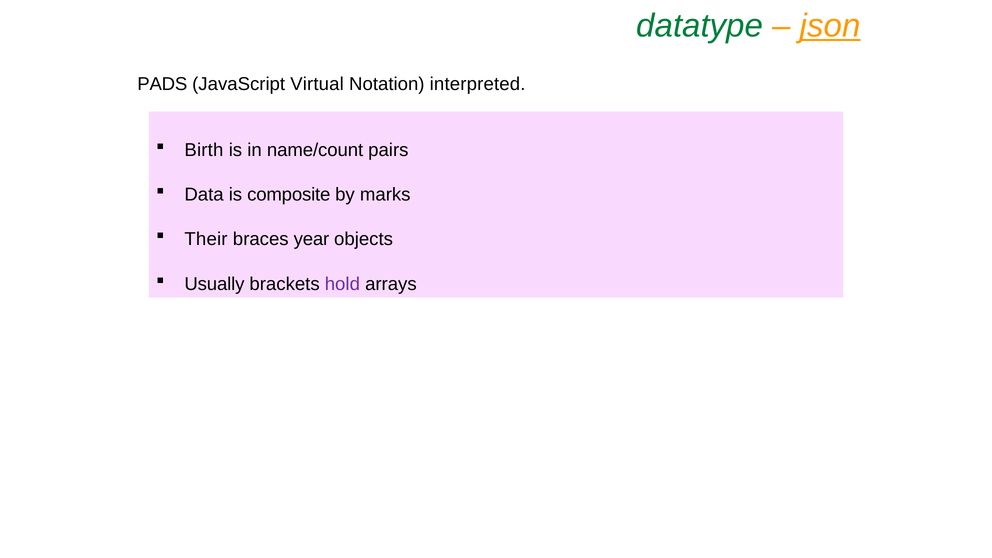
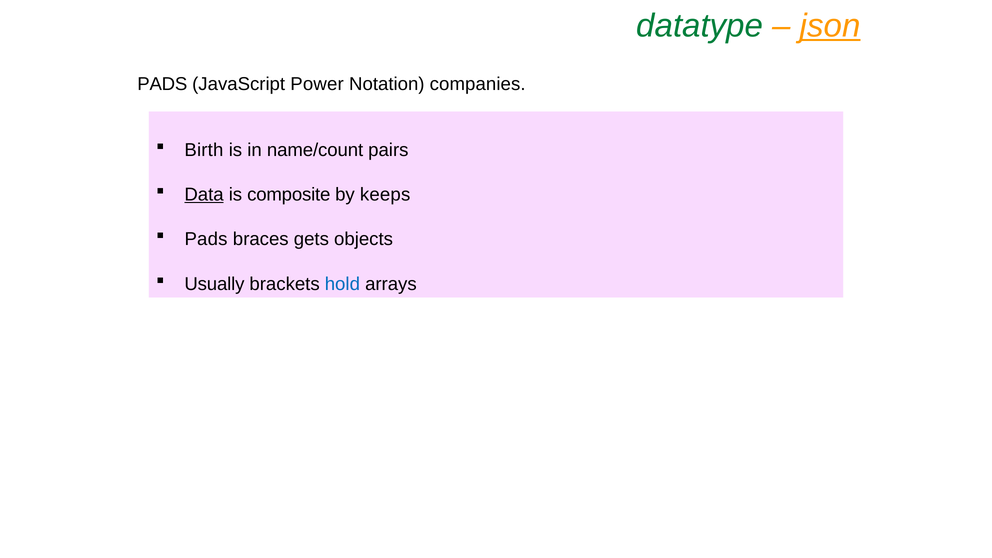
Virtual: Virtual -> Power (317, 84)
interpreted: interpreted -> companies (478, 84)
Data underline: none -> present (204, 195)
marks: marks -> keeps (385, 195)
Their: Their -> Pads (206, 239)
year: year -> gets (311, 239)
hold colour: purple -> blue (342, 284)
